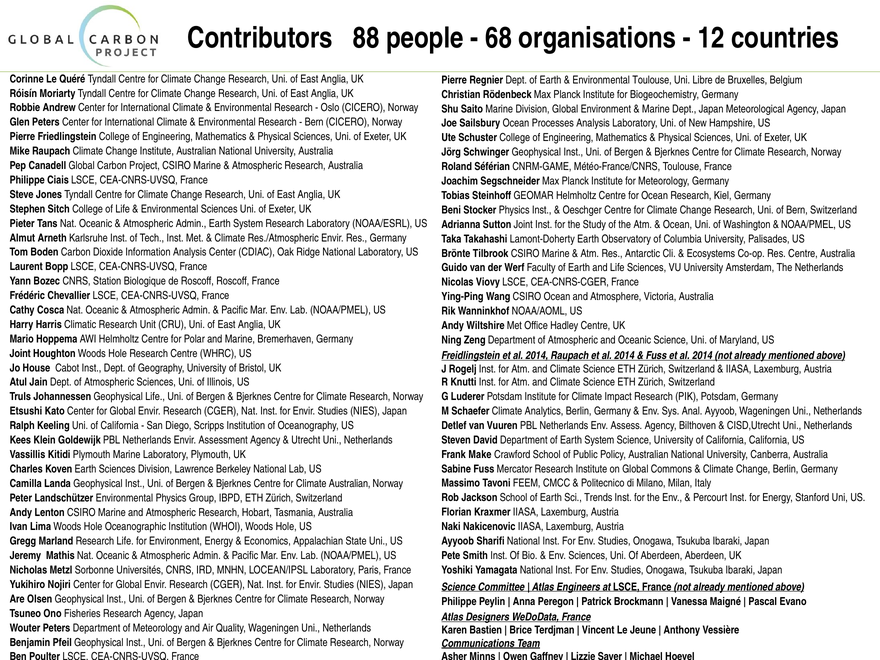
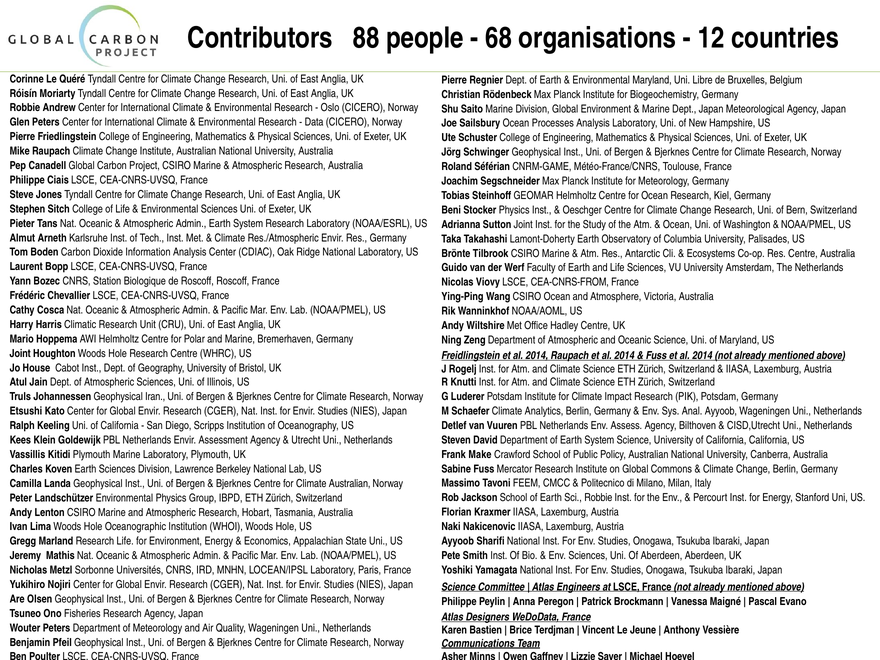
Environmental Toulouse: Toulouse -> Maryland (652, 80)
Bern: Bern -> Data (314, 122)
CEA-CNRS-CGER: CEA-CNRS-CGER -> CEA-CNRS-FROM (570, 282)
Geophysical Life: Life -> Iran (155, 397)
Sci Trends: Trends -> Robbie (598, 498)
